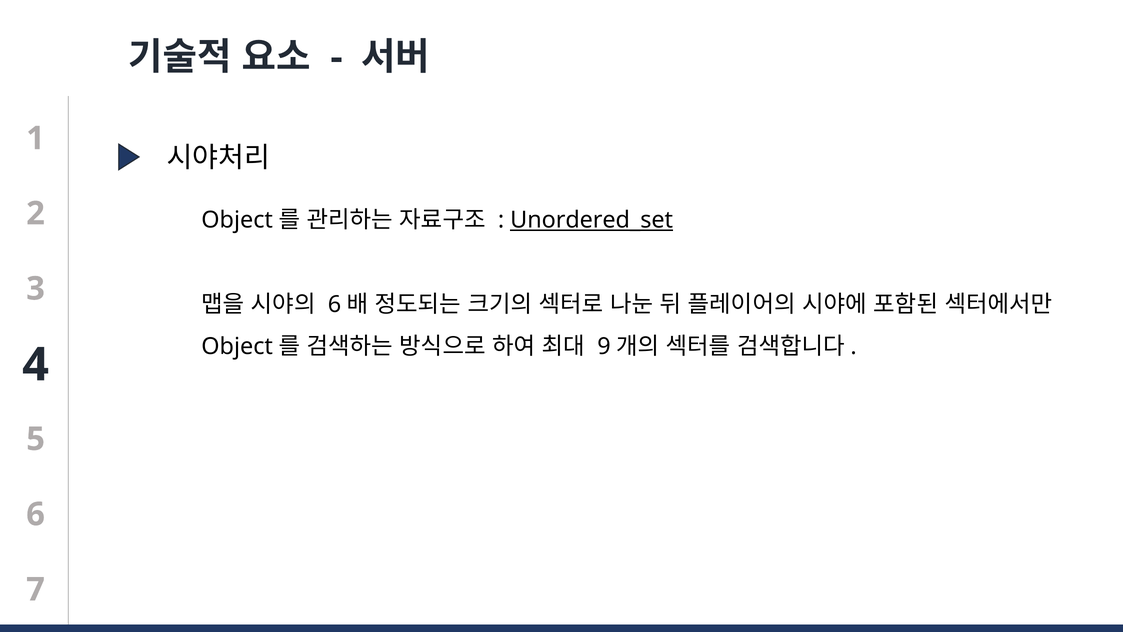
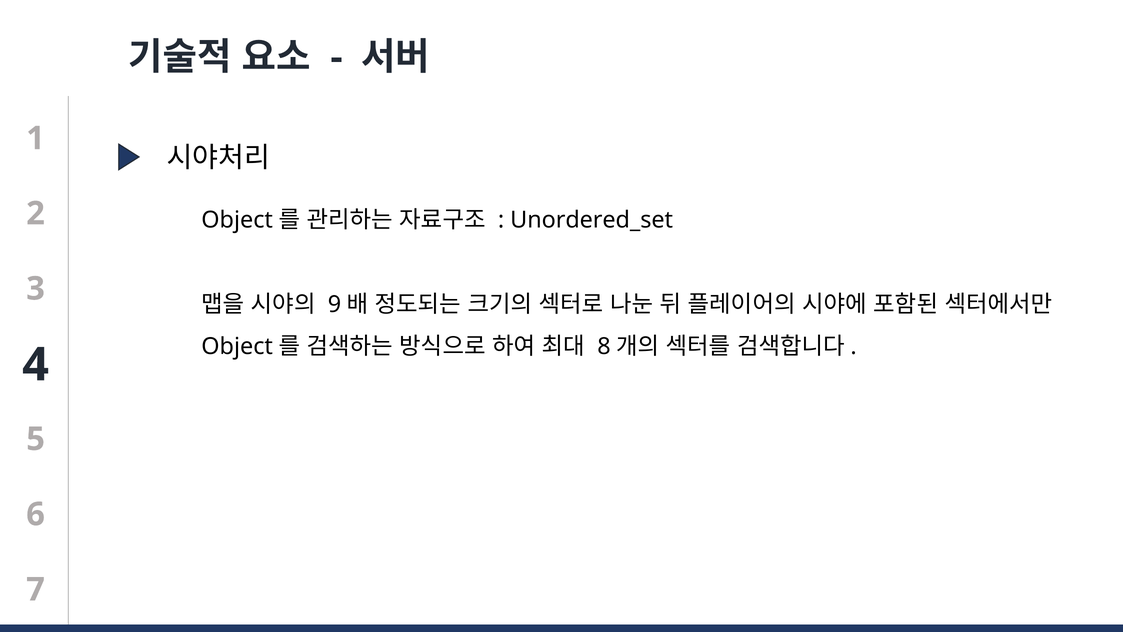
Unordered_set underline: present -> none (592, 220)
6: 6 -> 9 (334, 304)
9: 9 -> 8 (604, 346)
